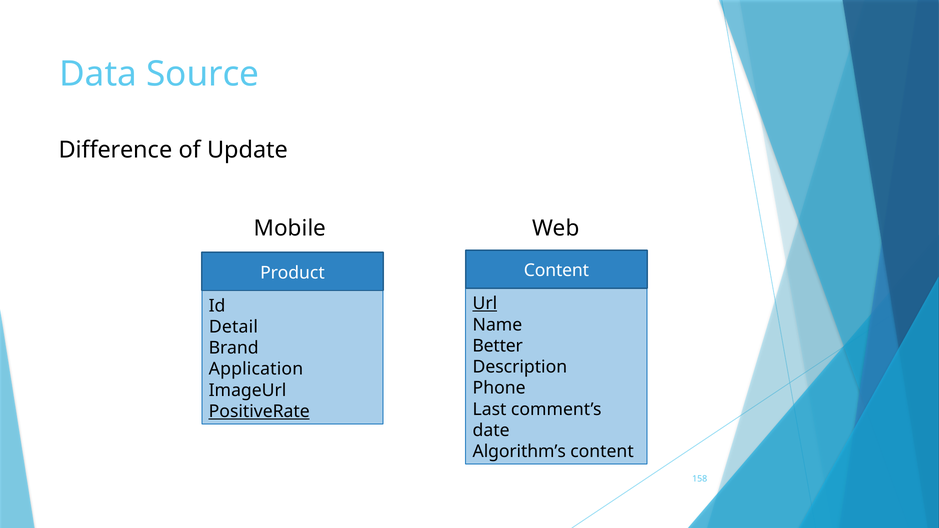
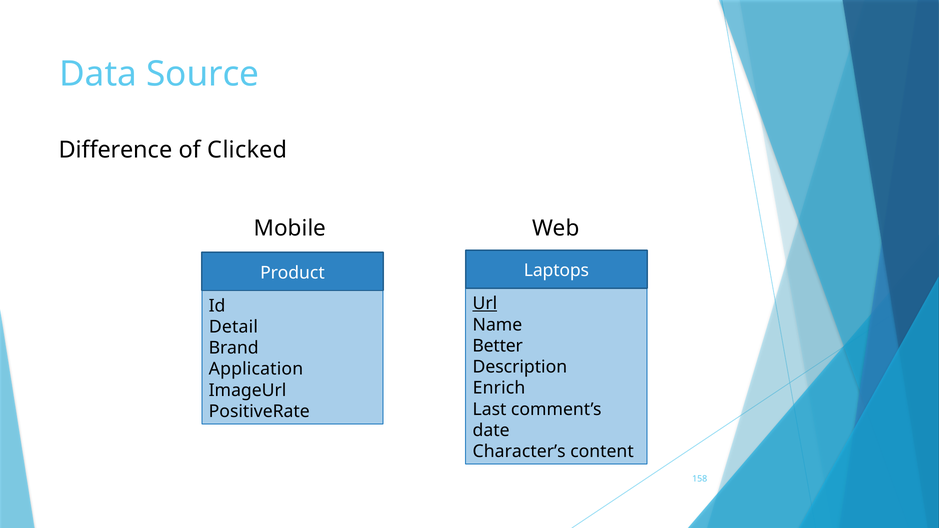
Update: Update -> Clicked (247, 150)
Content: Content -> Laptops (556, 271)
Phone: Phone -> Enrich (499, 388)
PositiveRate underline: present -> none (259, 412)
Algorithm’s: Algorithm’s -> Character’s (519, 452)
